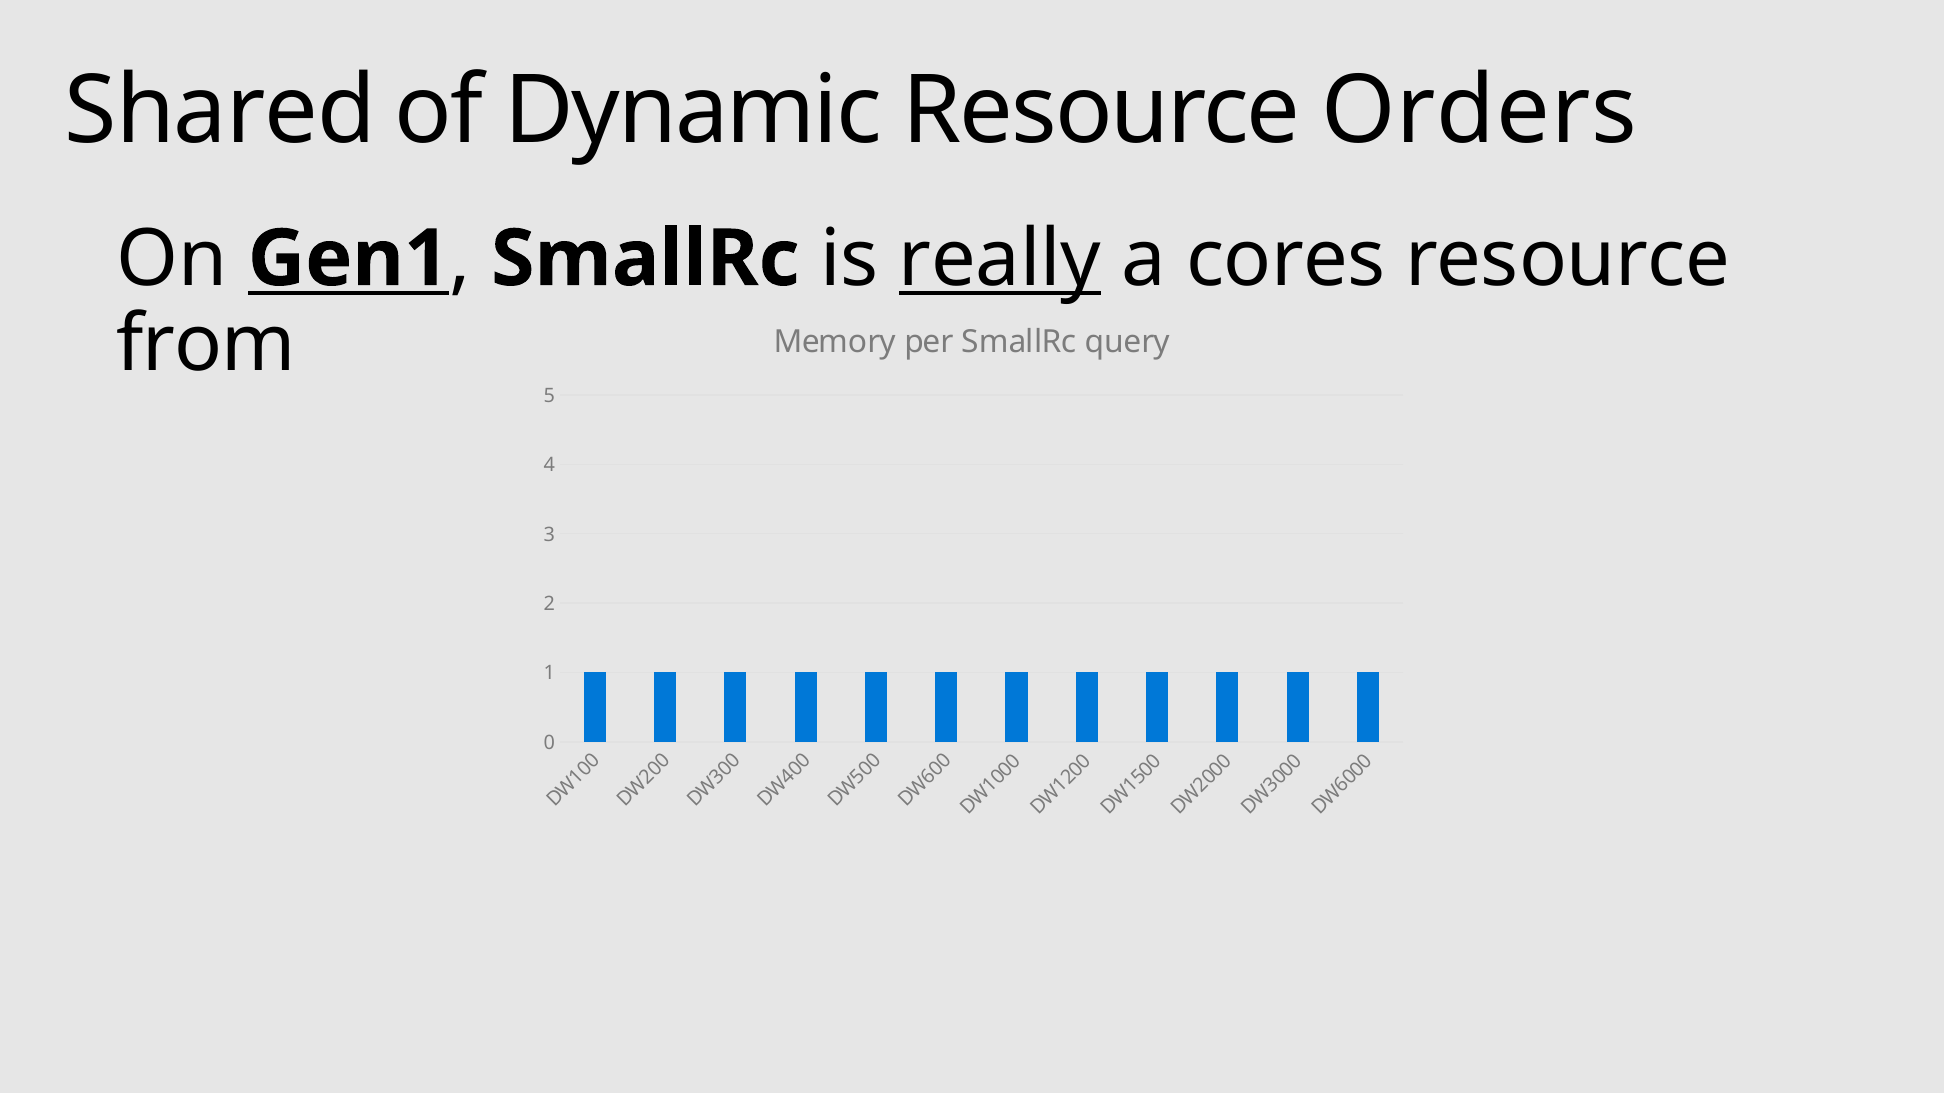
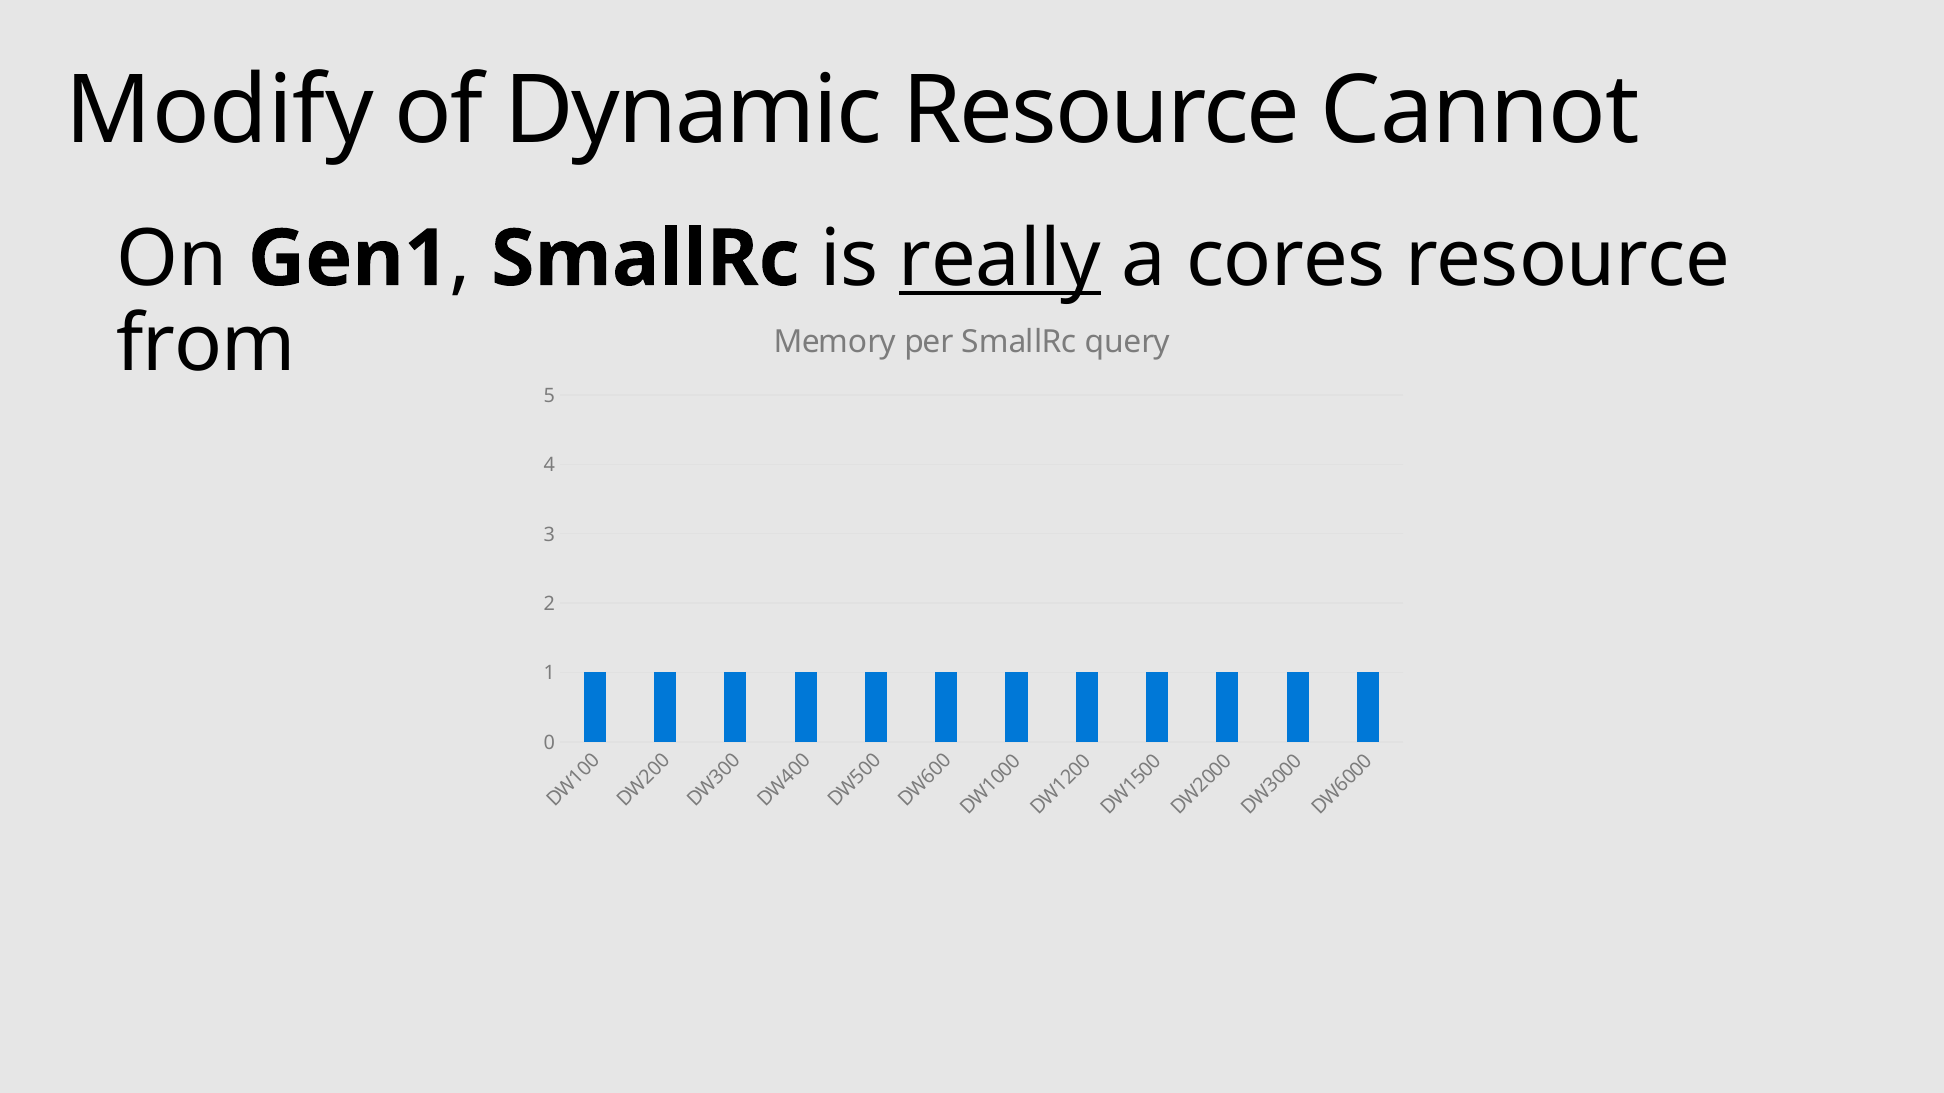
Shared: Shared -> Modify (220, 111)
Orders: Orders -> Cannot (1480, 111)
Gen1 underline: present -> none (348, 259)
